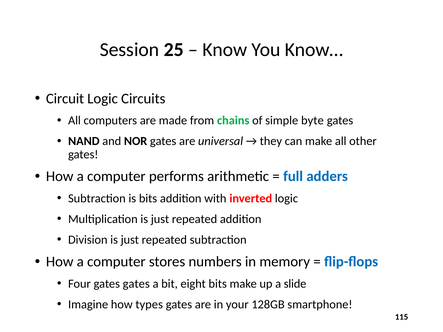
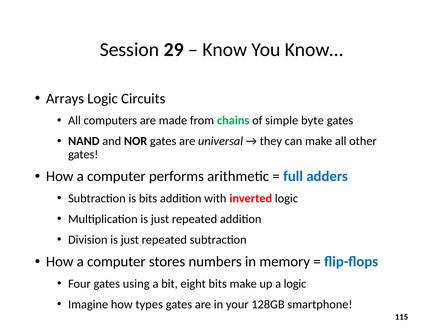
25: 25 -> 29 (174, 50)
Circuit: Circuit -> Arrays (65, 99)
gates gates: gates -> using (136, 284)
a slide: slide -> logic (295, 284)
